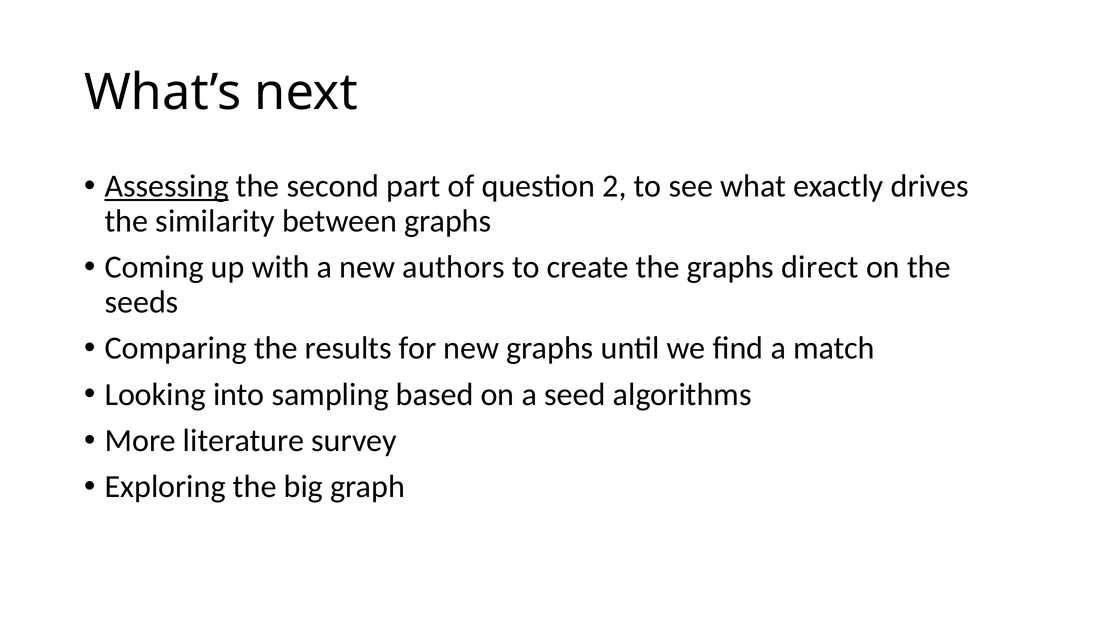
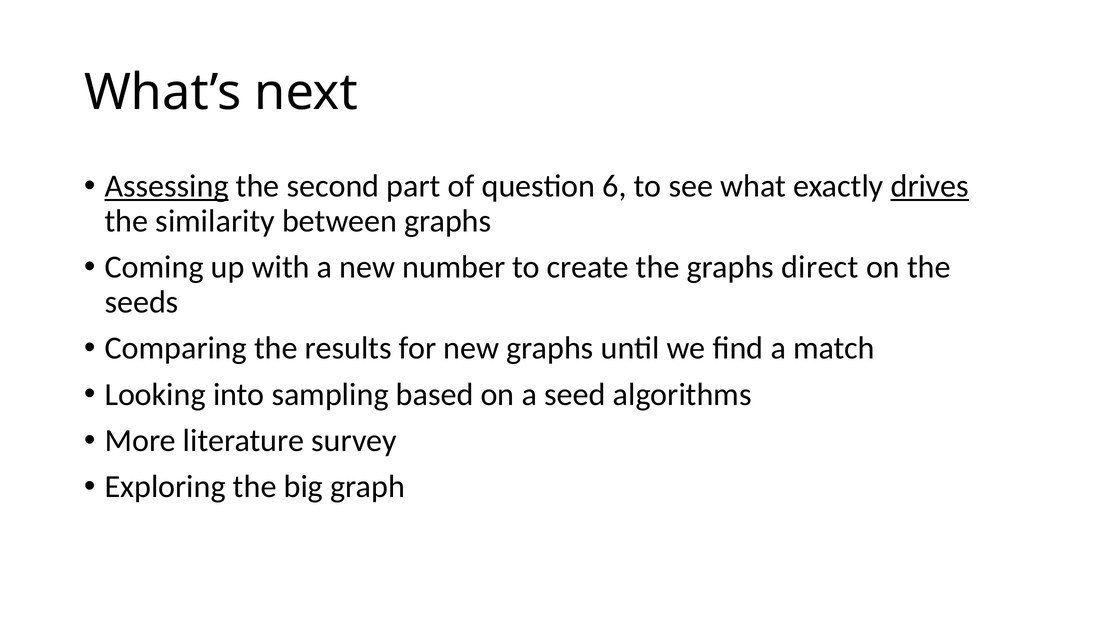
2: 2 -> 6 (615, 186)
drives underline: none -> present (930, 186)
authors: authors -> number (454, 267)
